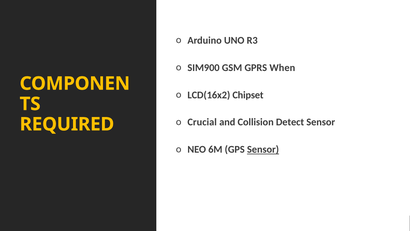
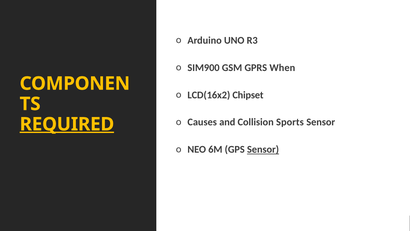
Crucial: Crucial -> Causes (202, 122)
Detect: Detect -> Sports (290, 122)
REQUIRED underline: none -> present (67, 124)
